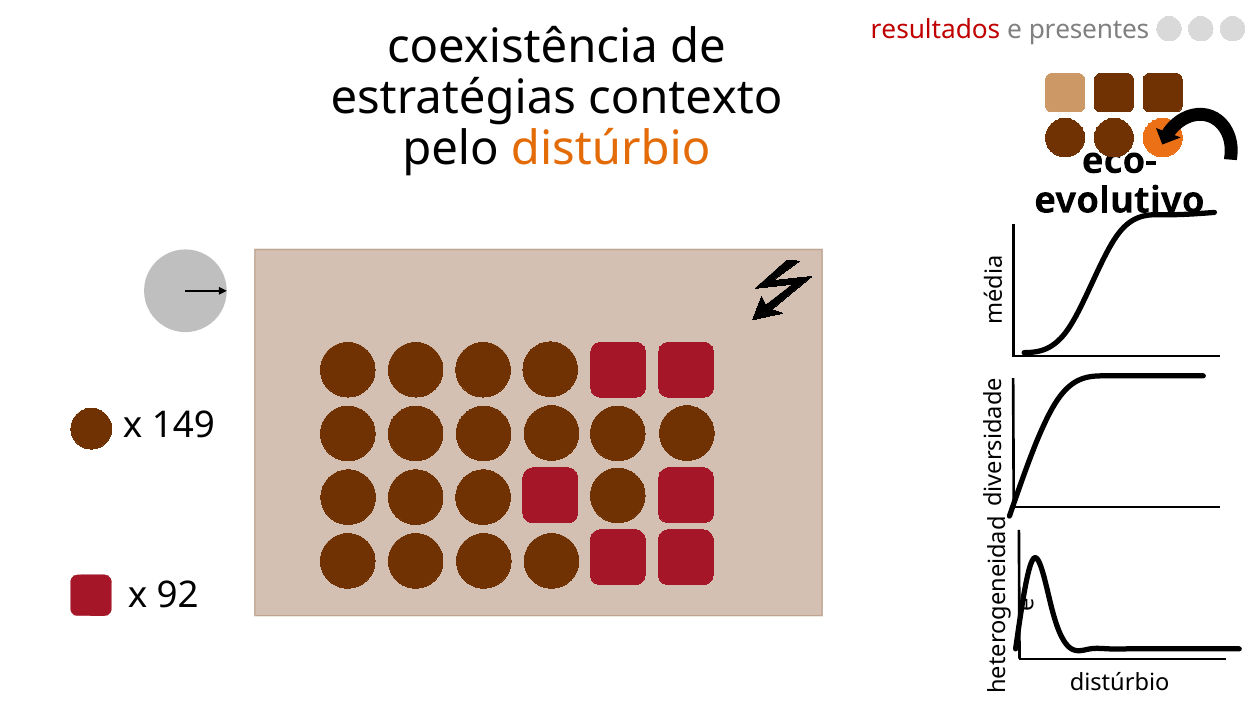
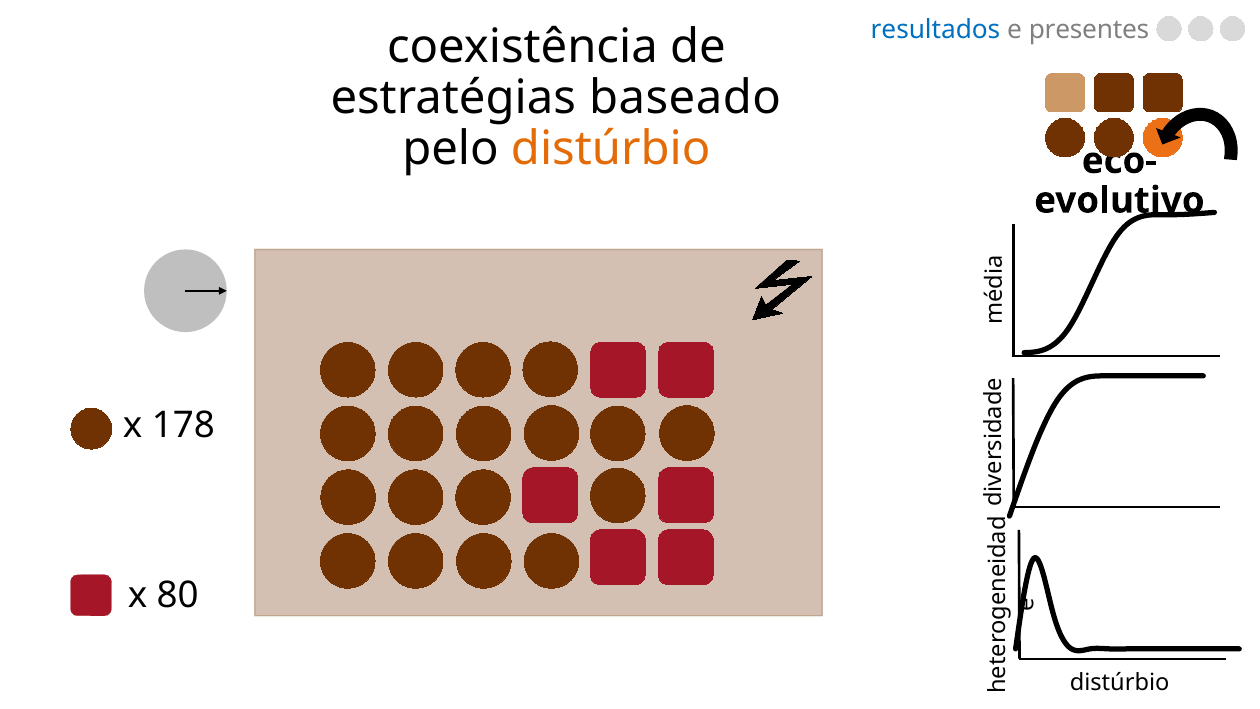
resultados colour: red -> blue (936, 30)
contexto: contexto -> baseado (685, 98)
149: 149 -> 178 (183, 425)
92: 92 -> 80 (178, 595)
